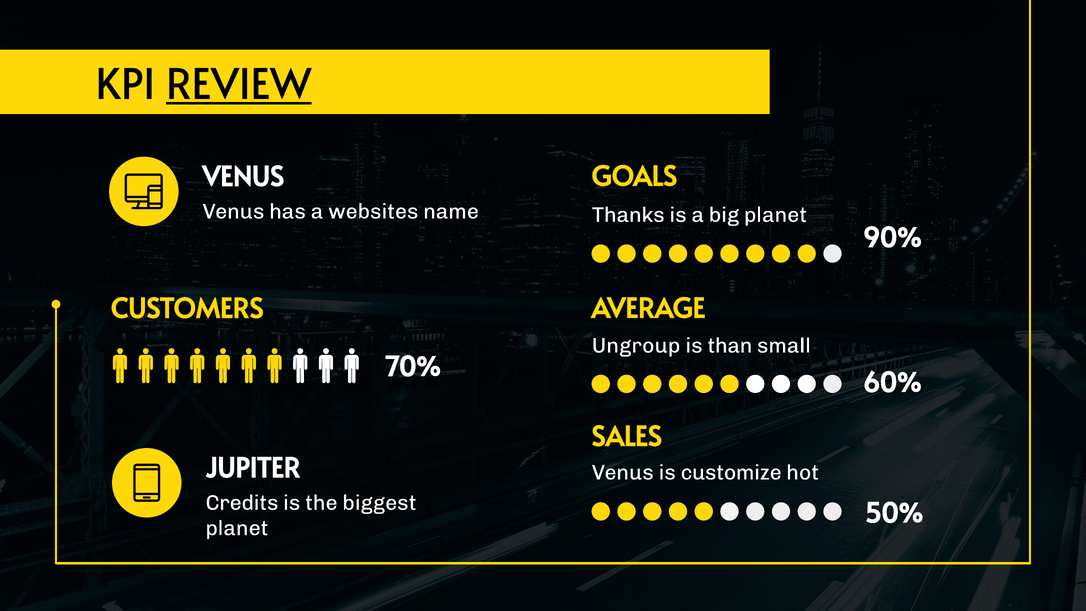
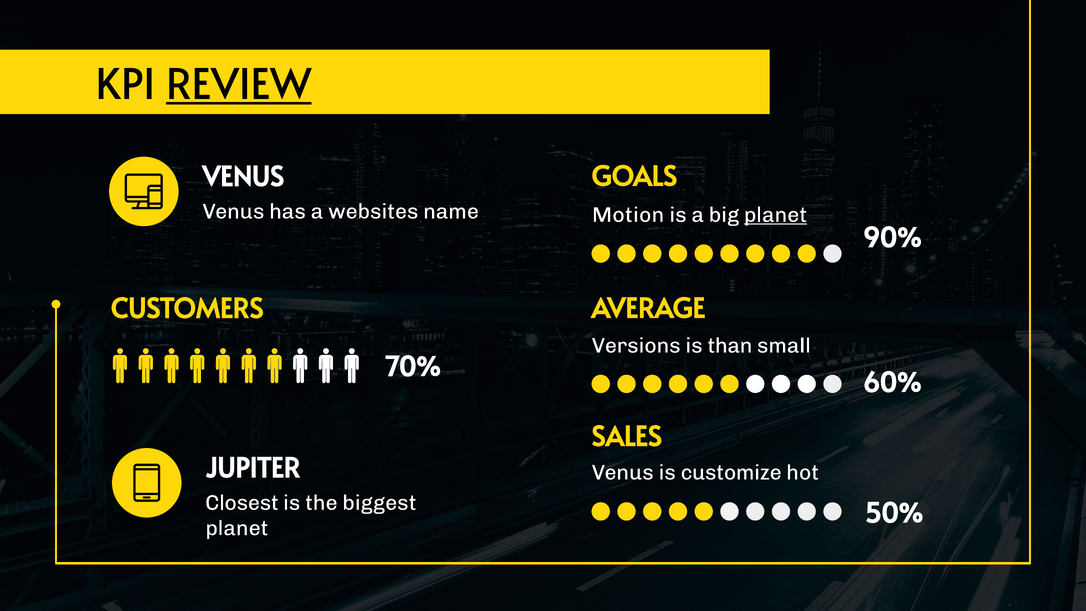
Thanks: Thanks -> Motion (628, 215)
planet underline: none -> present (776, 215)
Ungroup: Ungroup -> Versions (636, 346)
Credits: Credits -> Closest (242, 503)
